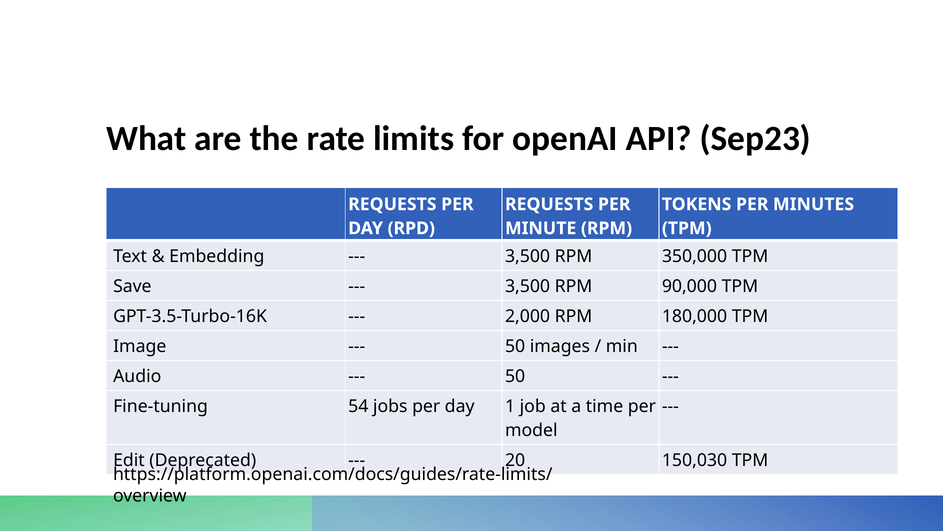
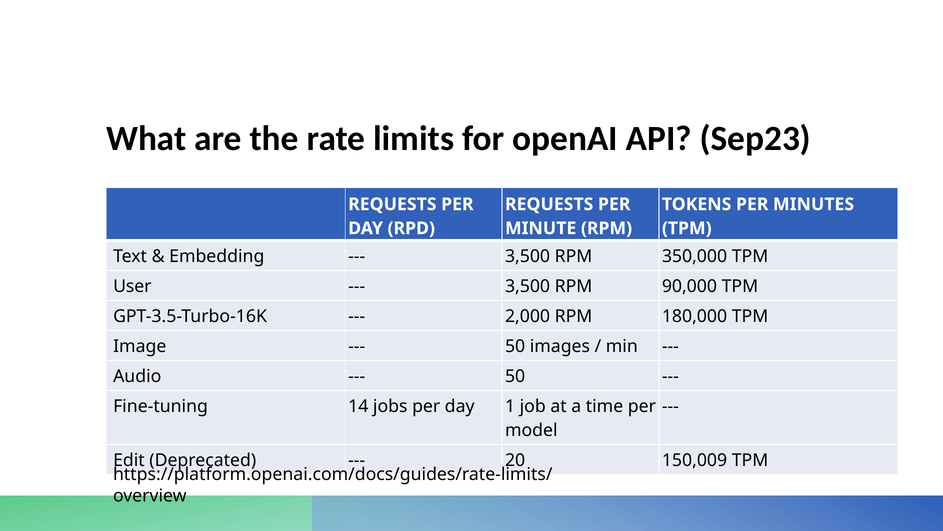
Save: Save -> User (132, 286)
54: 54 -> 14 (358, 406)
150,030: 150,030 -> 150,009 (695, 460)
